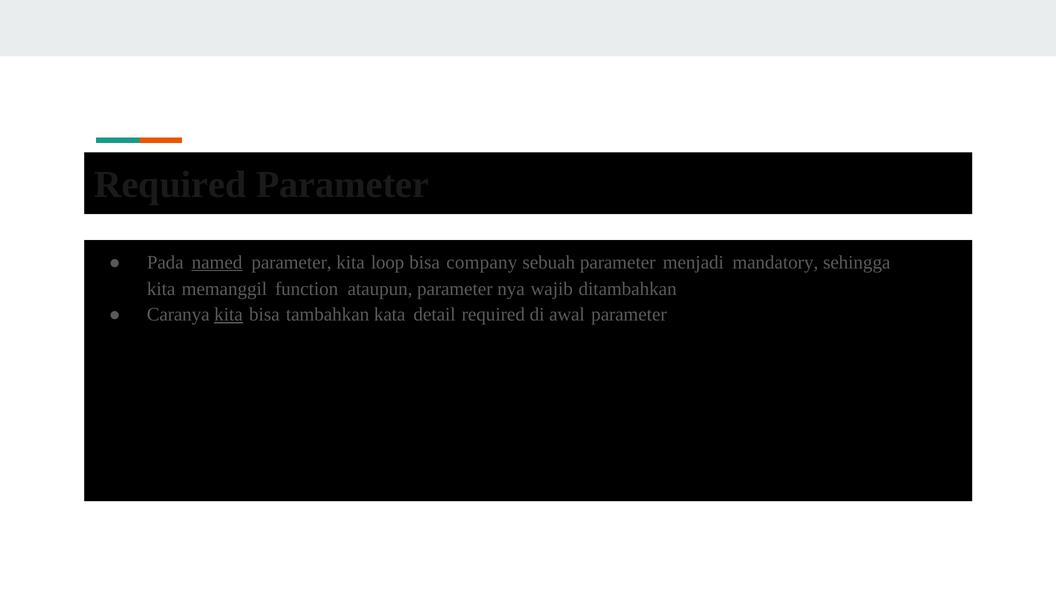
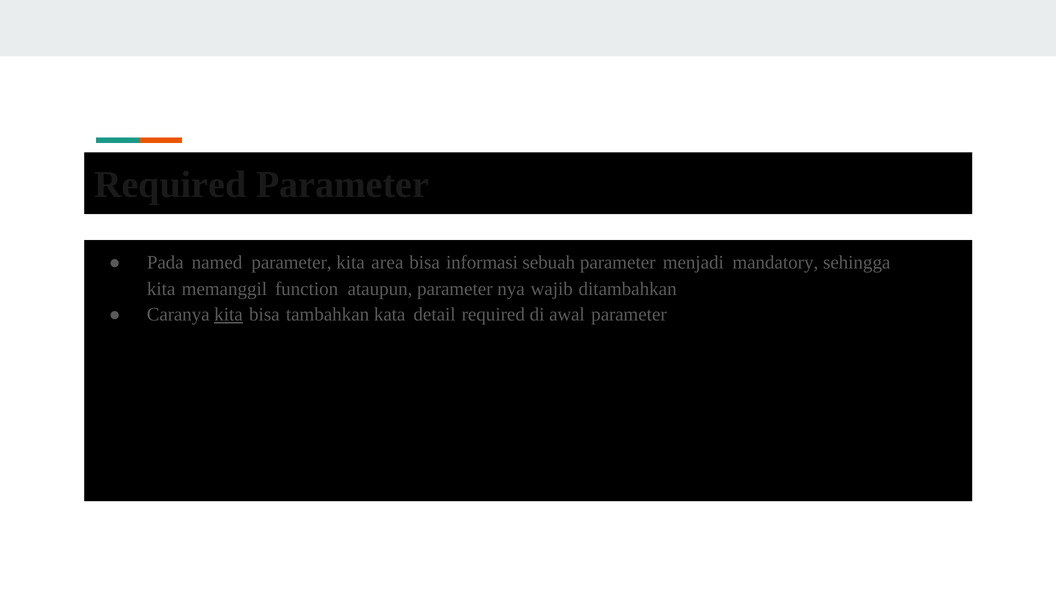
named underline: present -> none (217, 262)
loop: loop -> area (387, 262)
company: company -> informasi (482, 262)
